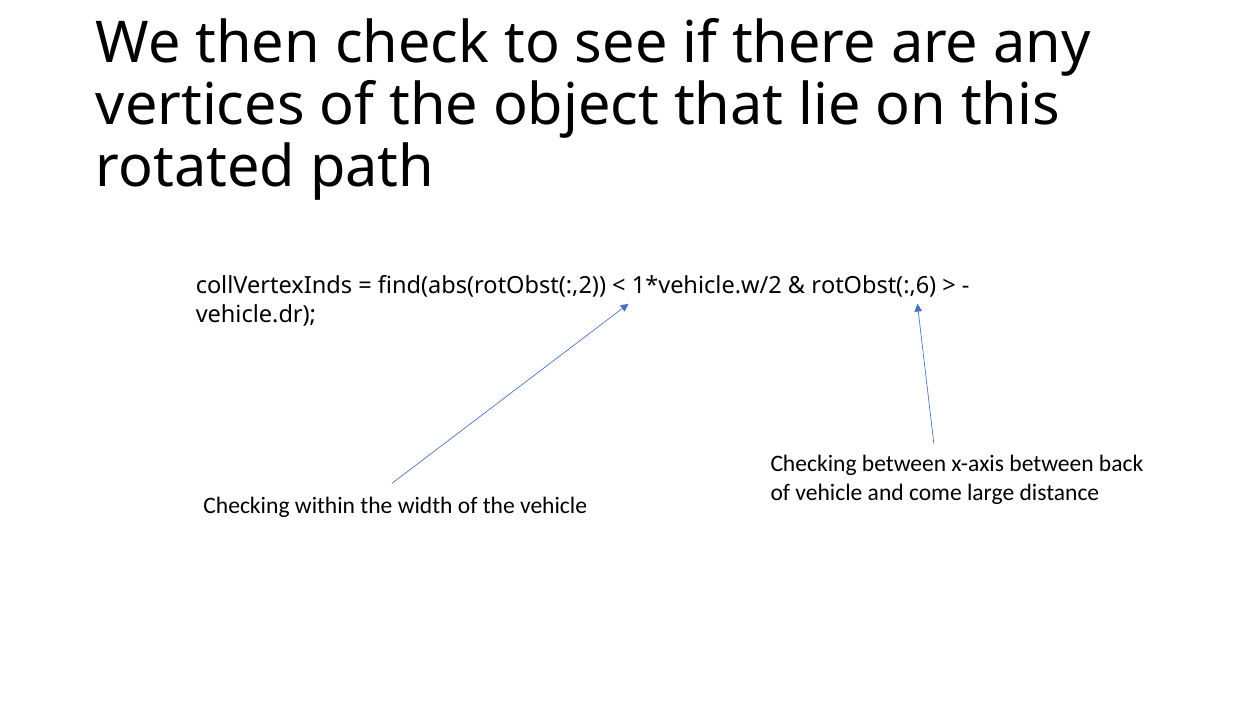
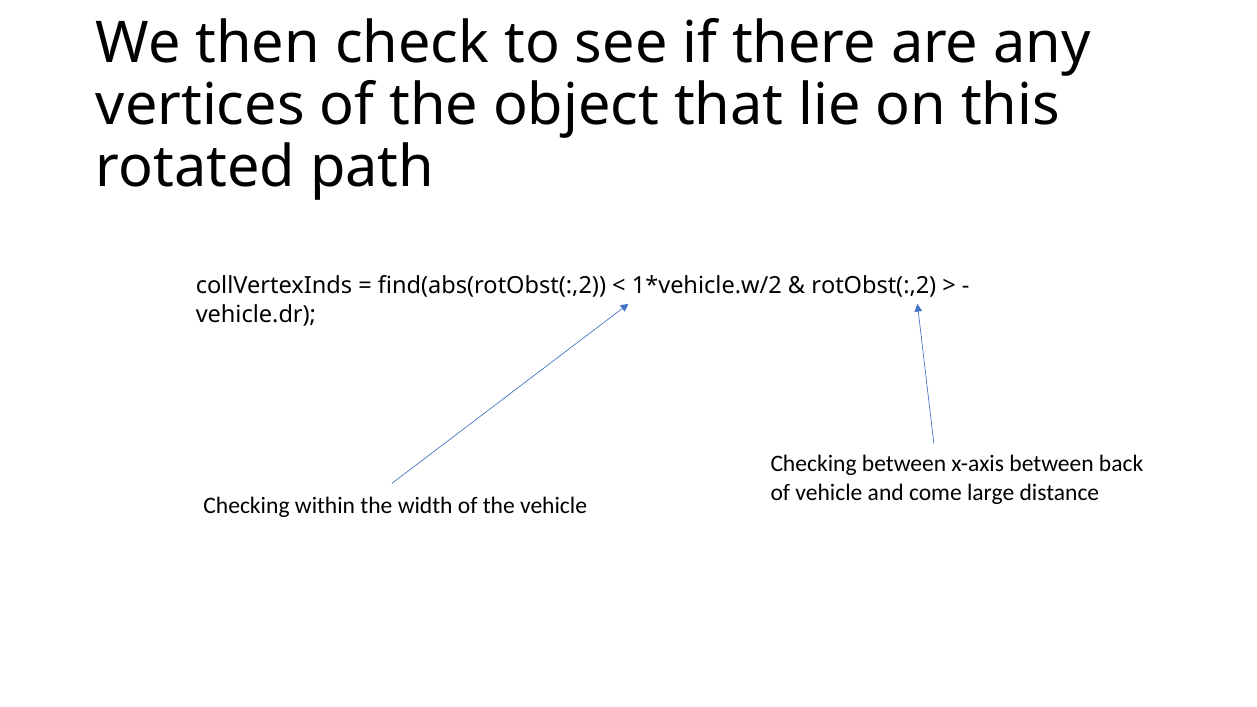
rotObst(:,6: rotObst(:,6 -> rotObst(:,2 (874, 286)
